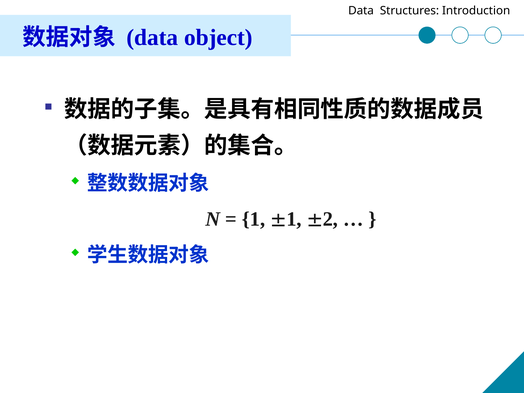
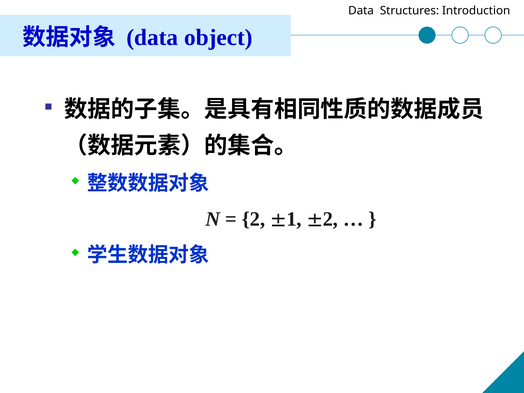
1: 1 -> 2 (254, 219)
